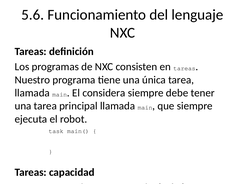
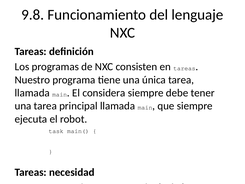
5.6: 5.6 -> 9.8 (33, 15)
capacidad: capacidad -> necesidad (72, 172)
